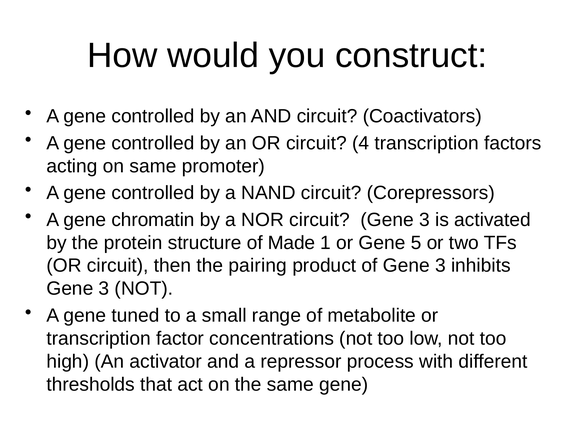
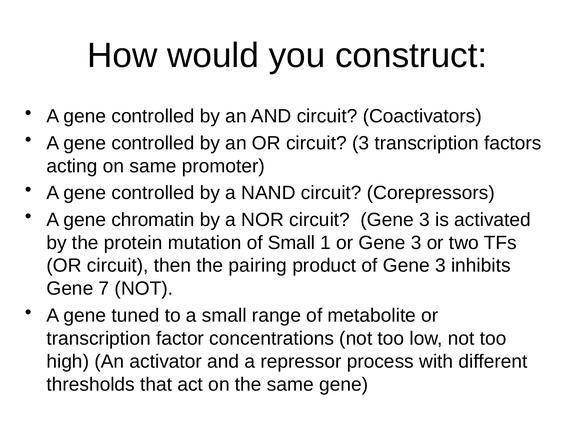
circuit 4: 4 -> 3 (361, 143)
structure: structure -> mutation (205, 243)
of Made: Made -> Small (291, 243)
or Gene 5: 5 -> 3 (416, 243)
3: 3 -> 7 (104, 289)
